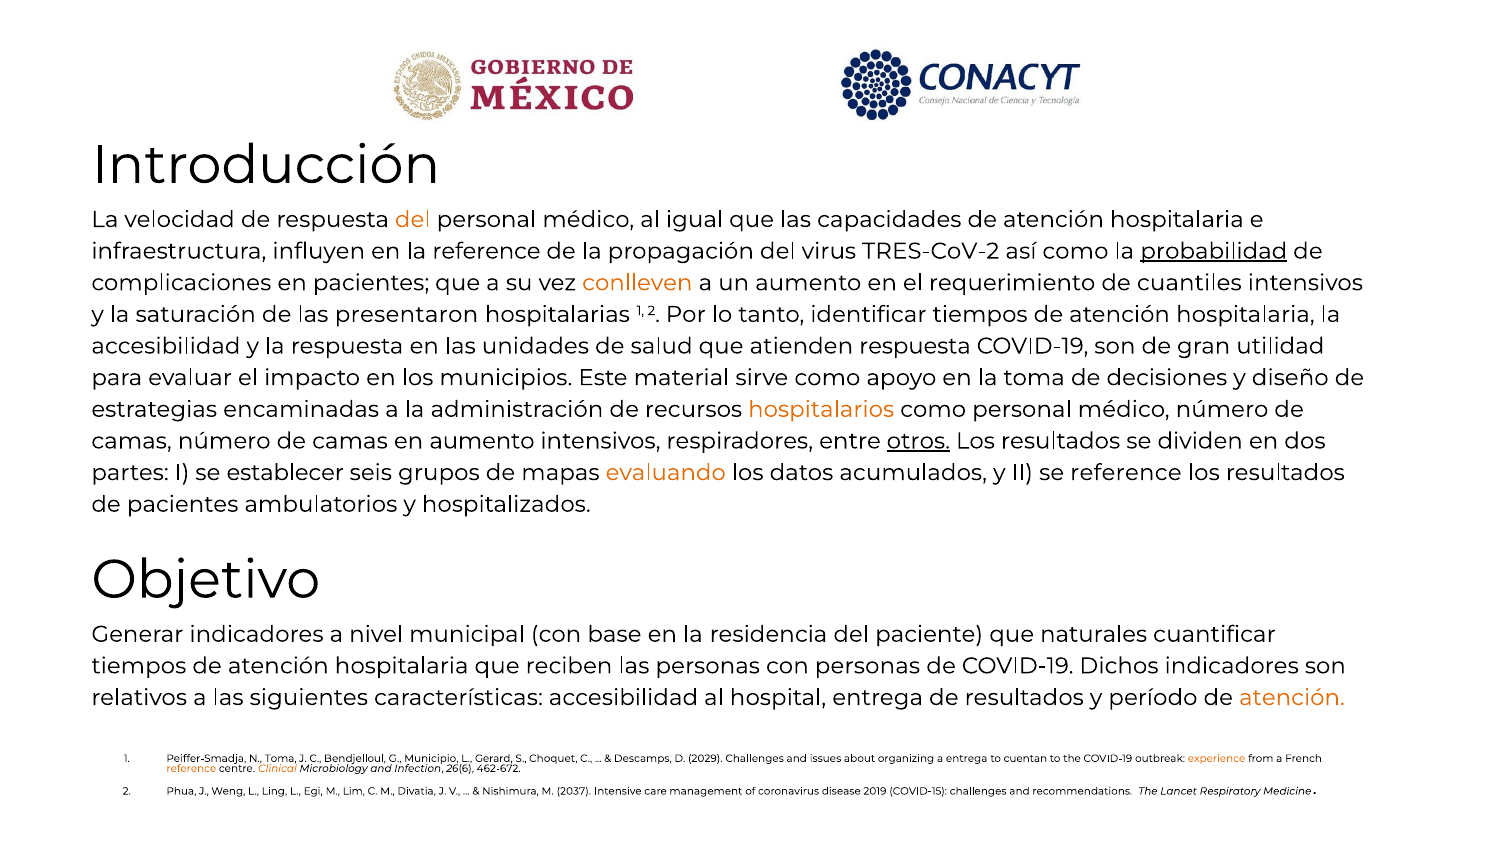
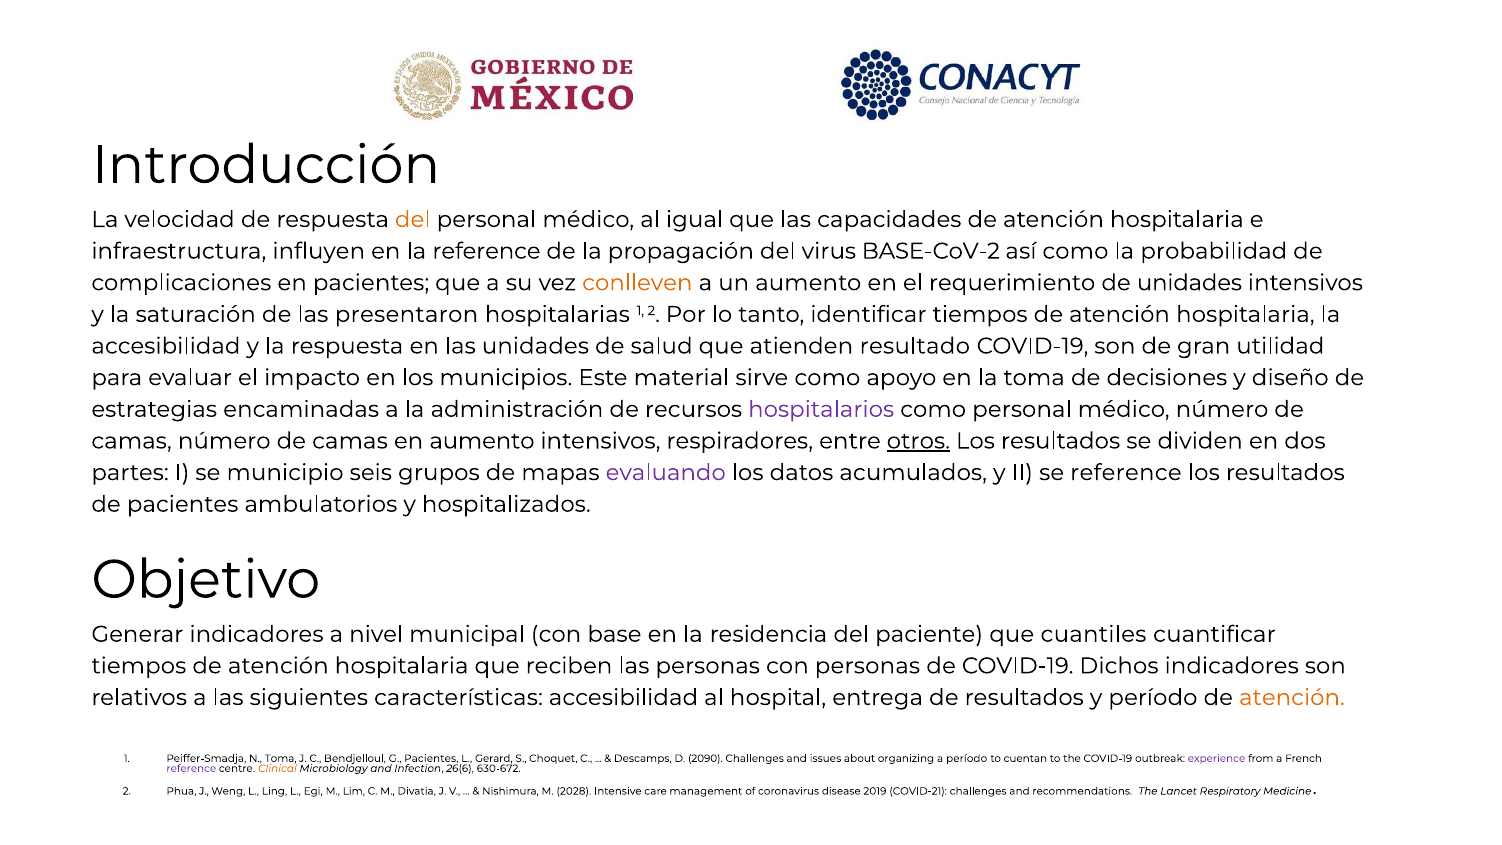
TRES-CoV-2: TRES-CoV-2 -> BASE-CoV-2 (931, 251)
probabilidad underline: present -> none (1214, 251)
de cuantiles: cuantiles -> unidades (1189, 283)
atienden respuesta: respuesta -> resultado (915, 346)
hospitalarios colour: orange -> purple (821, 409)
establecer: establecer -> municipio (285, 473)
evaluando colour: orange -> purple (666, 473)
naturales: naturales -> cuantiles (1093, 634)
G Municipio: Municipio -> Pacientes (431, 758)
2029: 2029 -> 2090 (705, 758)
a entrega: entrega -> período (967, 758)
experience colour: orange -> purple (1217, 758)
reference colour: orange -> purple (191, 768)
462-672: 462-672 -> 630-672 (499, 768)
2037: 2037 -> 2028 (574, 791)
COVID-15: COVID-15 -> COVID-21 (918, 791)
